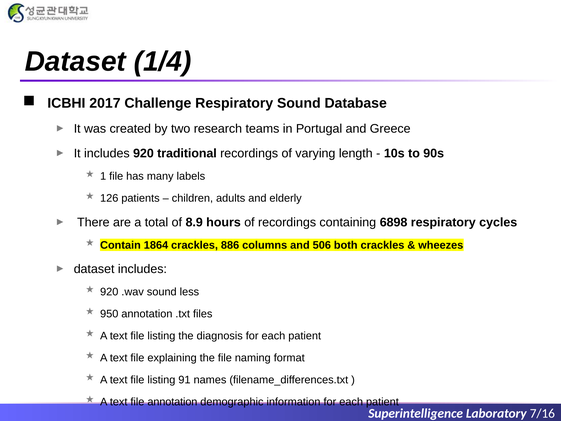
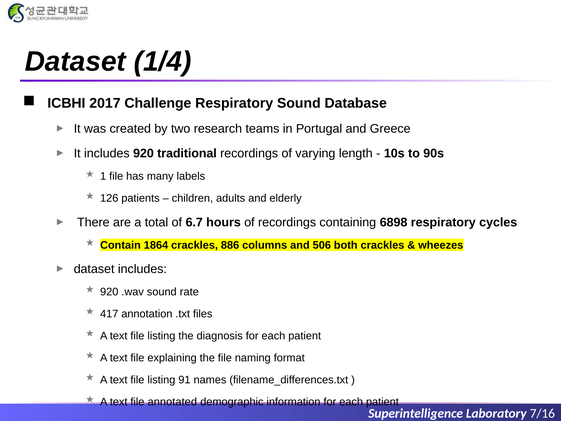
8.9: 8.9 -> 6.7 (194, 222)
less: less -> rate (189, 292)
950: 950 -> 417 (109, 314)
file annotation: annotation -> annotated (172, 402)
